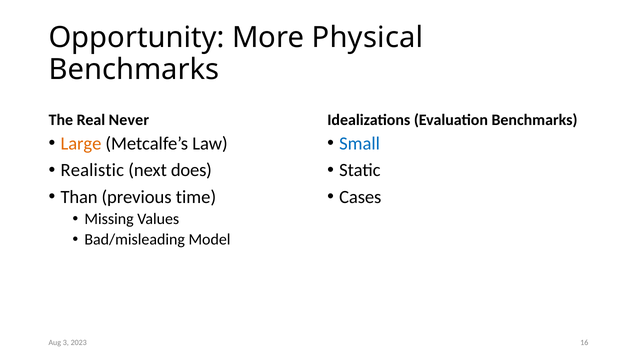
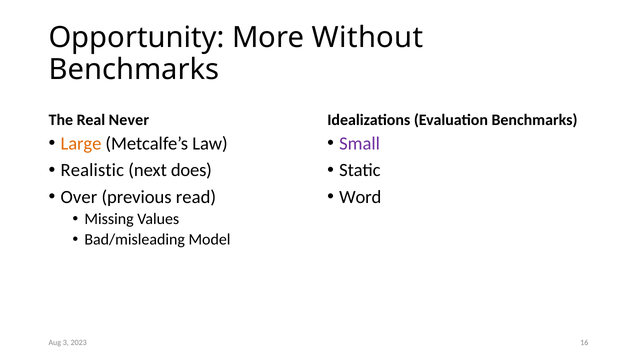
Physical: Physical -> Without (368, 38)
Small colour: blue -> purple (360, 143)
Than: Than -> Over (79, 197)
time: time -> read (196, 197)
Cases: Cases -> Word (360, 197)
